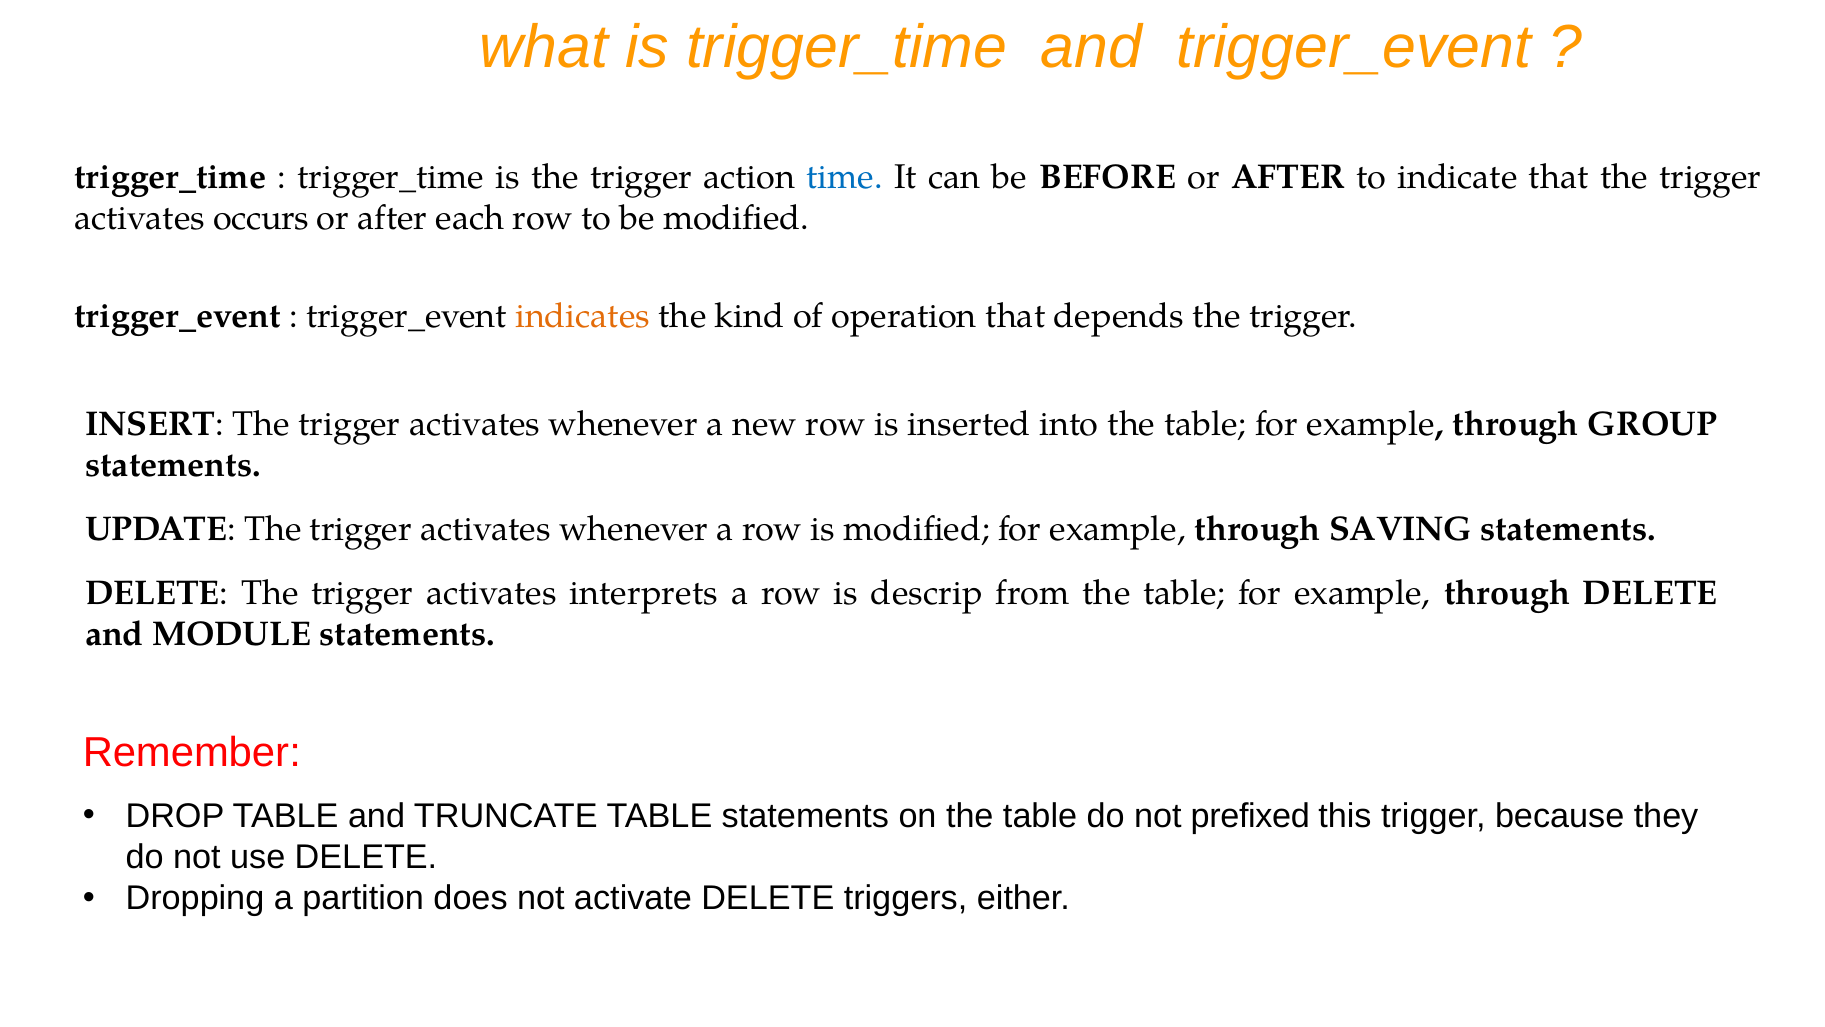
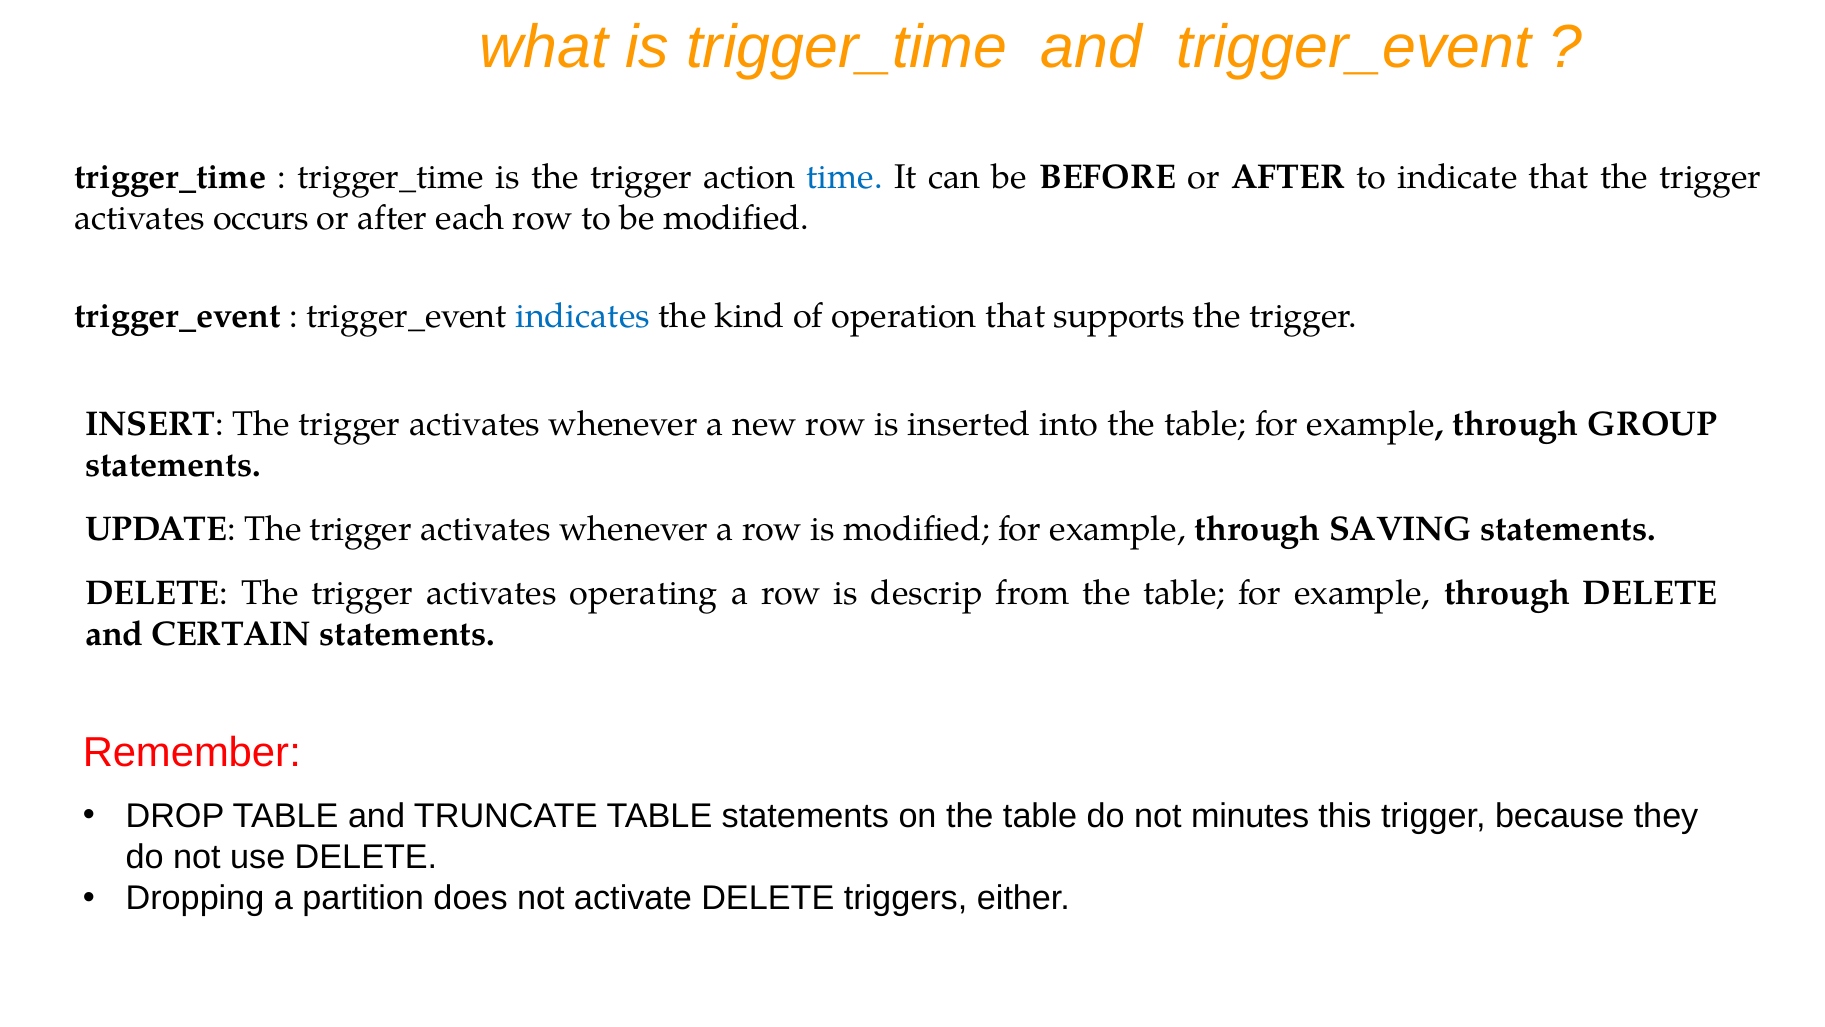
indicates colour: orange -> blue (583, 317)
depends: depends -> supports (1119, 317)
interprets: interprets -> operating (644, 593)
MODULE: MODULE -> CERTAIN (232, 634)
prefixed: prefixed -> minutes (1250, 816)
